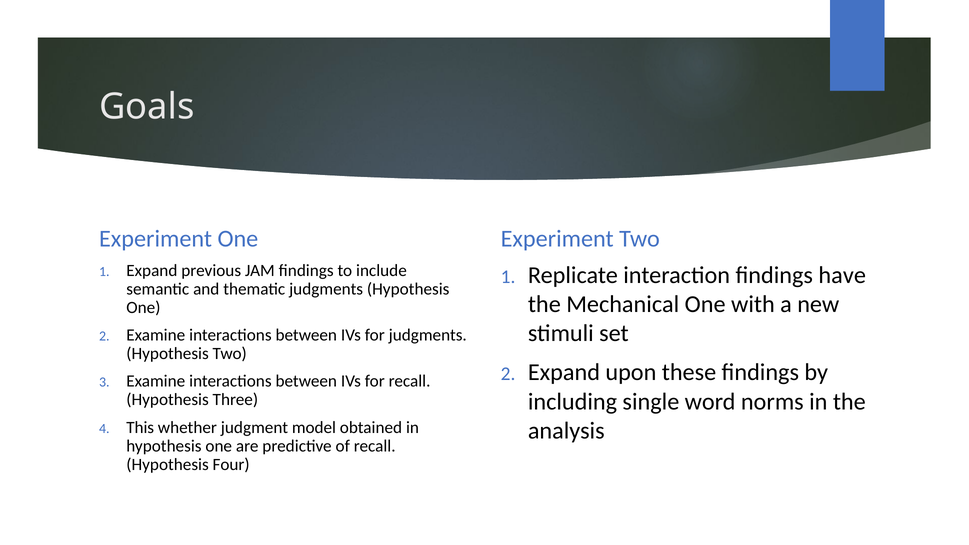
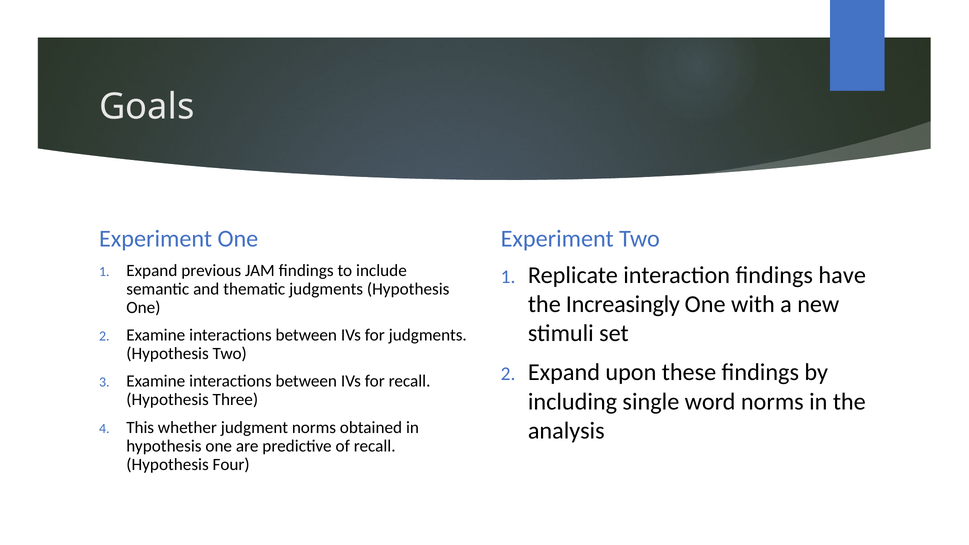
Mechanical: Mechanical -> Increasingly (623, 304)
judgment model: model -> norms (314, 427)
